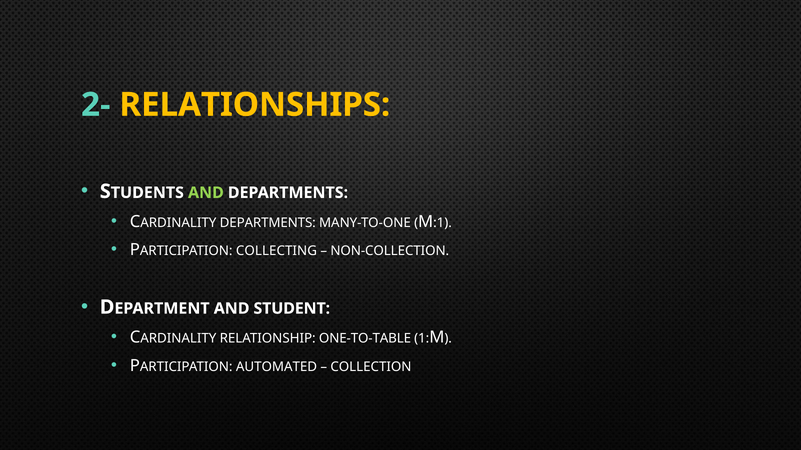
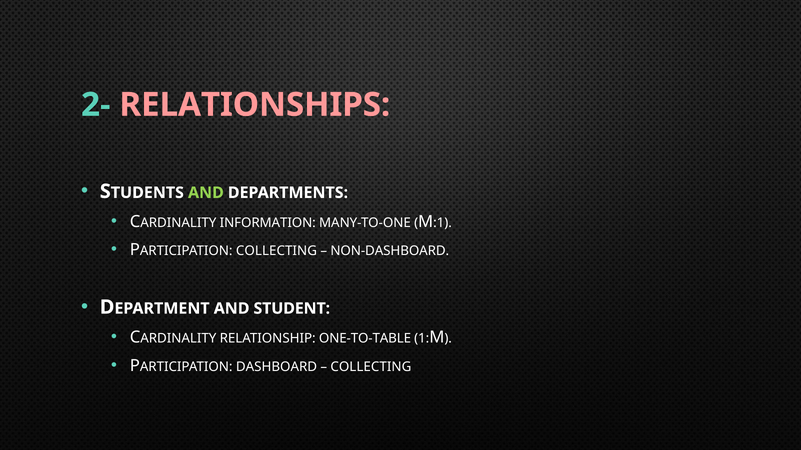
RELATIONSHIPS colour: yellow -> pink (255, 105)
DEPARTMENTS: DEPARTMENTS -> INFORMATION (268, 223)
NON-COLLECTION: NON-COLLECTION -> NON-DASHBOARD (390, 251)
AUTOMATED: AUTOMATED -> DASHBOARD (277, 367)
COLLECTION: COLLECTION -> COLLECTING (371, 367)
